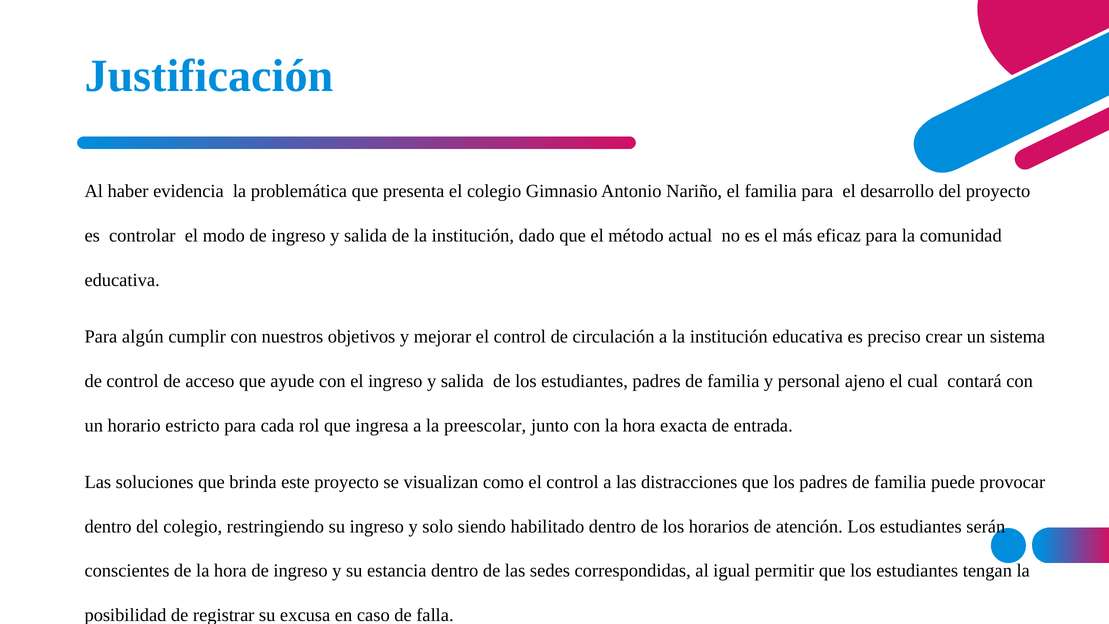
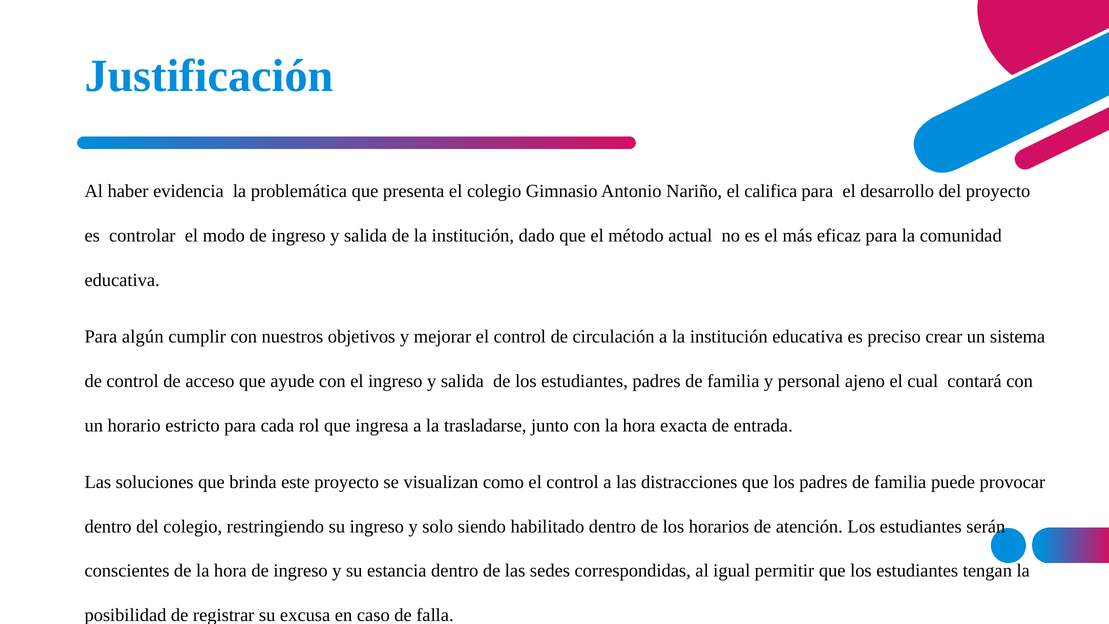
el familia: familia -> califica (771, 191)
preescolar: preescolar -> trasladarse (485, 425)
